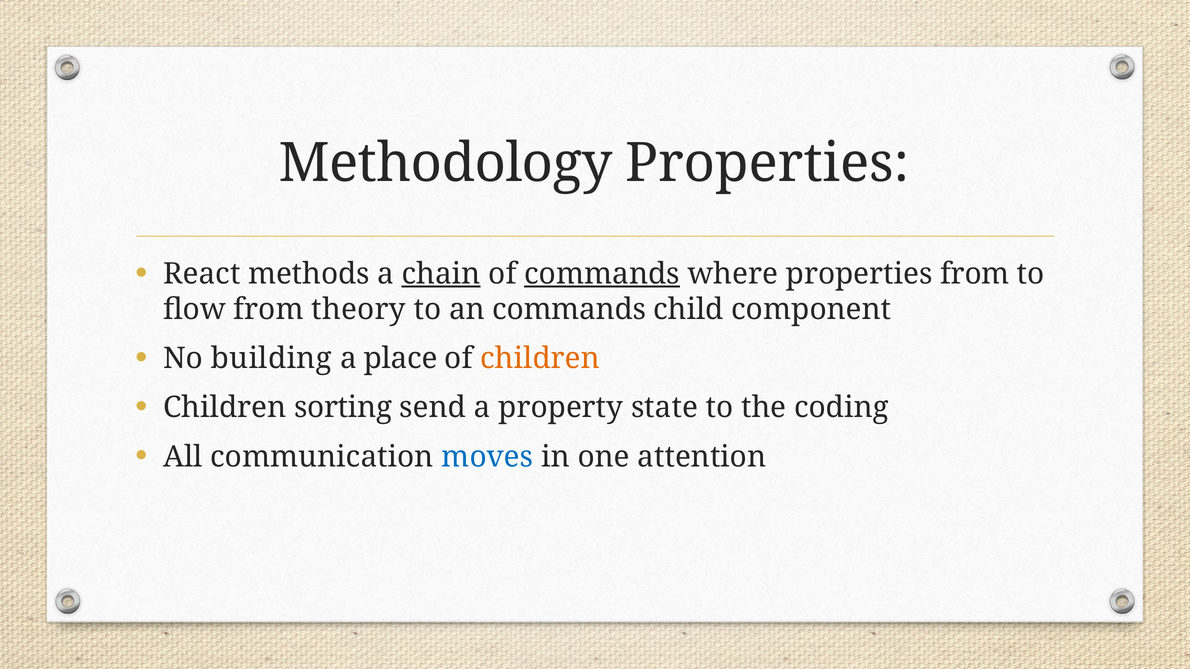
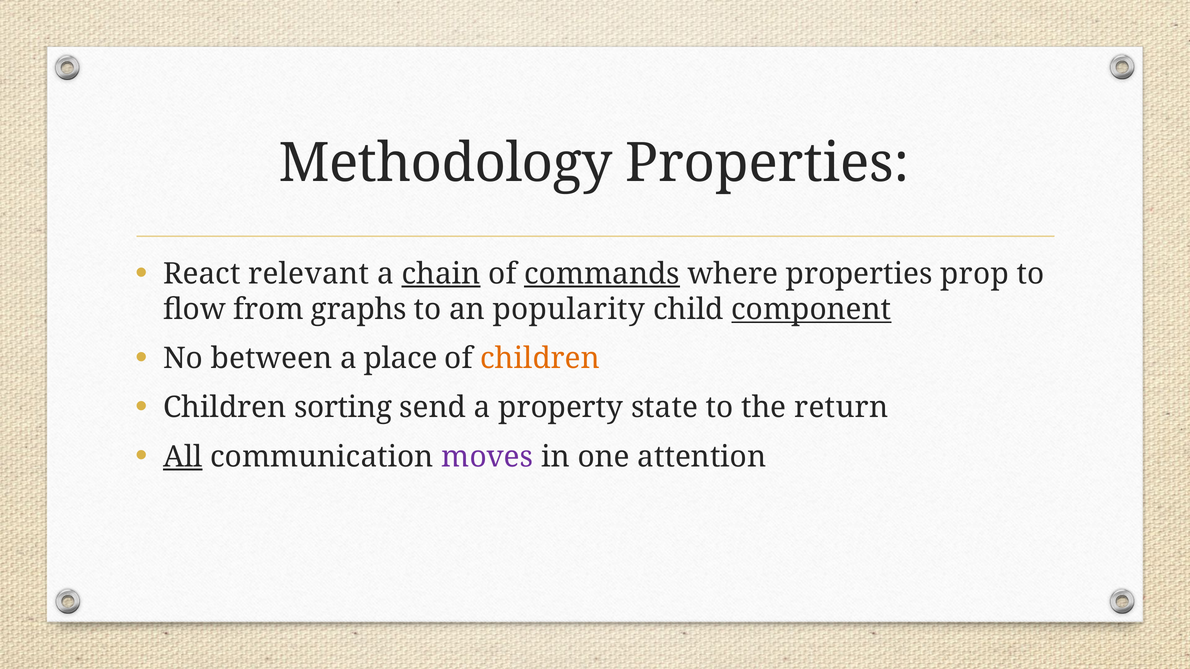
methods: methods -> relevant (309, 274)
properties from: from -> prop (975, 274)
theory: theory -> graphs (359, 310)
an commands: commands -> popularity (569, 310)
component underline: none -> present (811, 310)
building: building -> between (272, 359)
coding: coding -> return (841, 408)
All underline: none -> present (183, 457)
moves colour: blue -> purple (487, 457)
